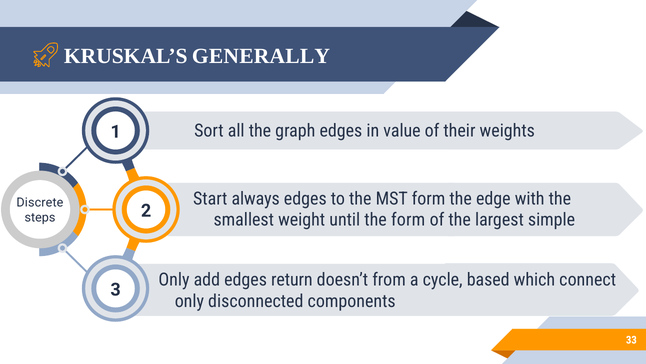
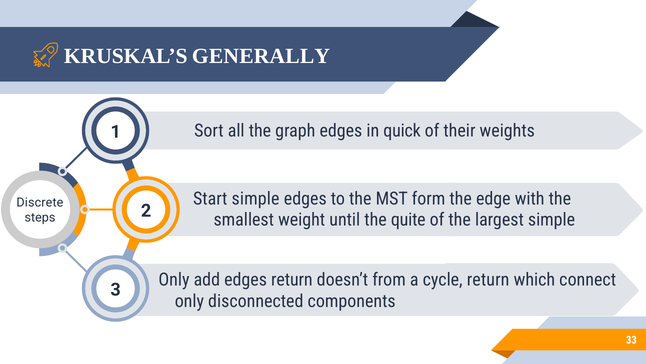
value: value -> quick (402, 131)
Start always: always -> simple (256, 199)
the form: form -> quite (408, 219)
cycle based: based -> return (488, 279)
